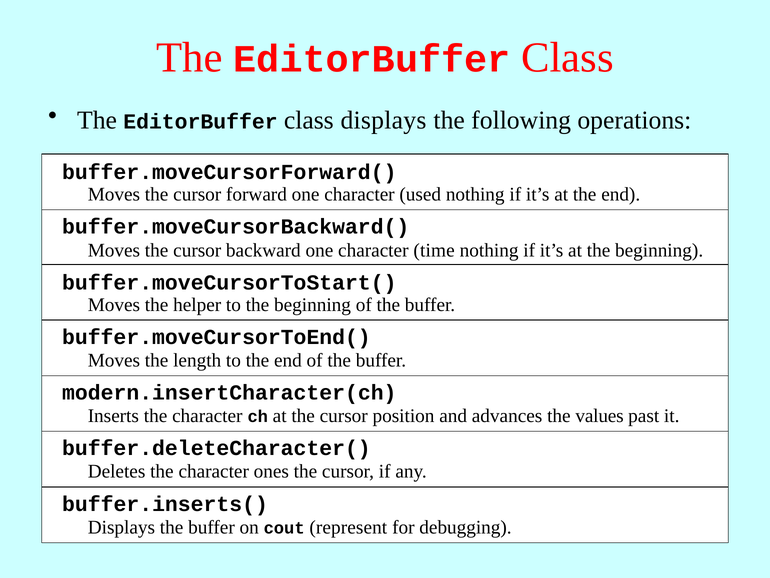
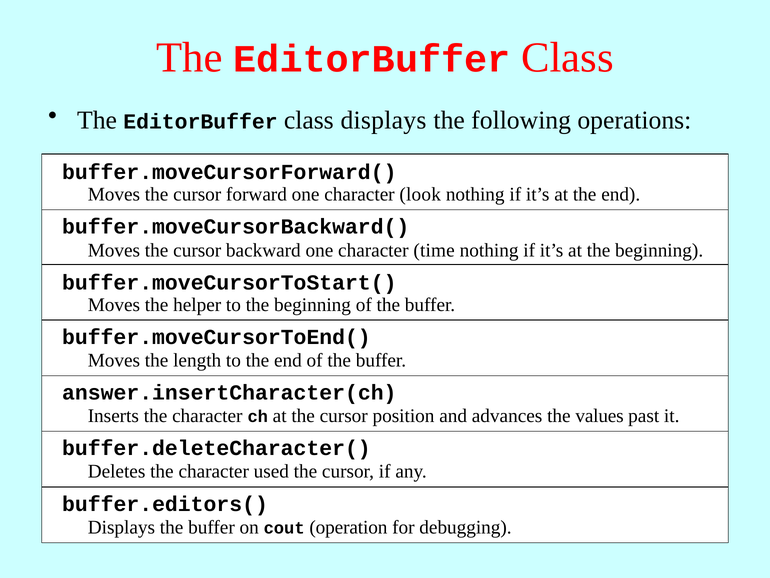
used: used -> look (420, 194)
modern.insertCharacter(ch: modern.insertCharacter(ch -> answer.insertCharacter(ch (229, 392)
ones: ones -> used (271, 471)
buffer.inserts(: buffer.inserts( -> buffer.editors( (165, 504)
represent: represent -> operation (348, 527)
